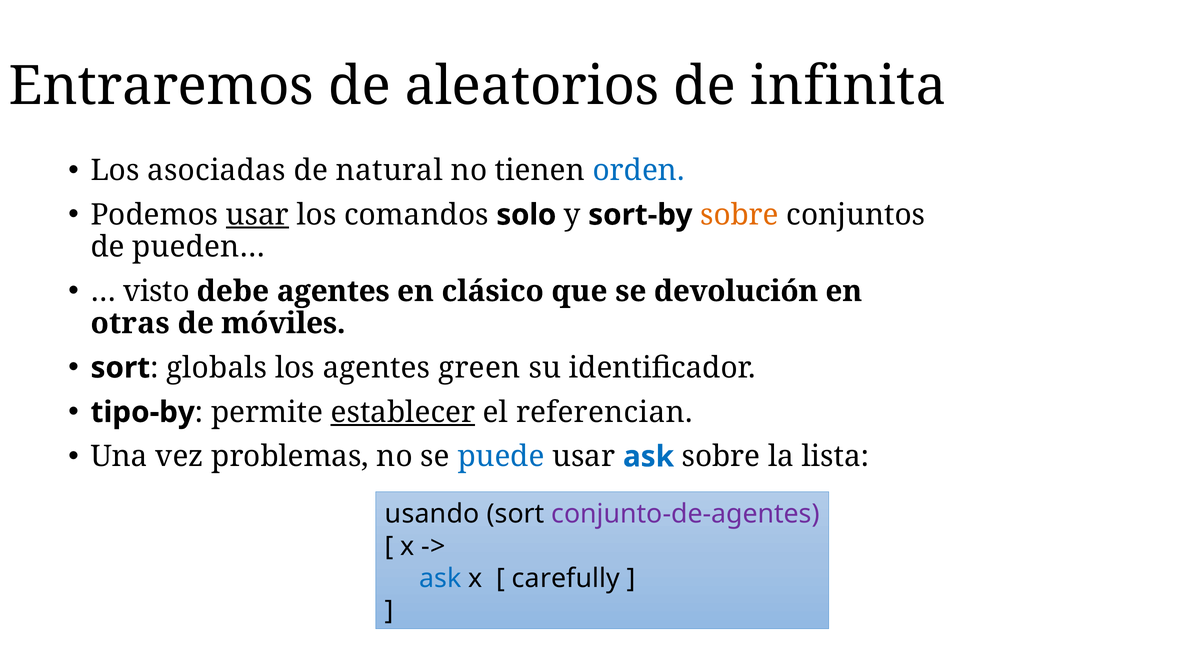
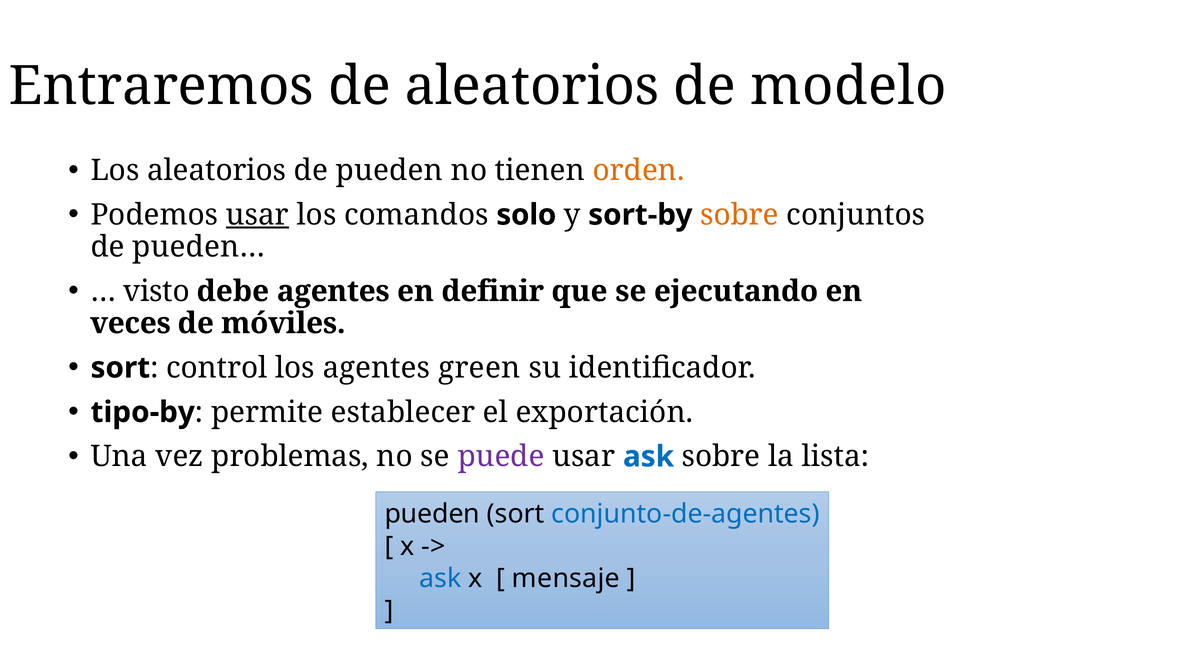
infinita: infinita -> modelo (848, 86)
Los asociadas: asociadas -> aleatorios (217, 170)
de natural: natural -> pueden (389, 170)
orden colour: blue -> orange (639, 170)
clásico: clásico -> definir (493, 291)
devolución: devolución -> ejecutando (736, 291)
otras: otras -> veces (130, 323)
globals: globals -> control (217, 368)
establecer underline: present -> none (403, 412)
referencian: referencian -> exportación (604, 412)
puede colour: blue -> purple (501, 457)
usando: usando -> pueden (432, 514)
conjunto-de-agentes colour: purple -> blue (686, 514)
carefully: carefully -> mensaje (566, 578)
